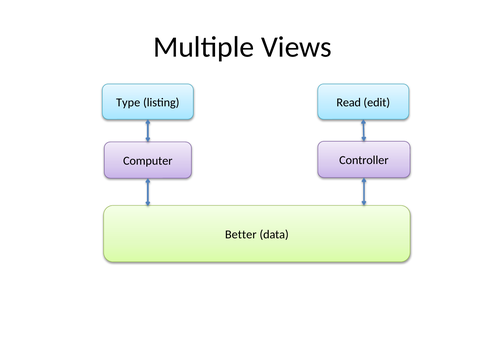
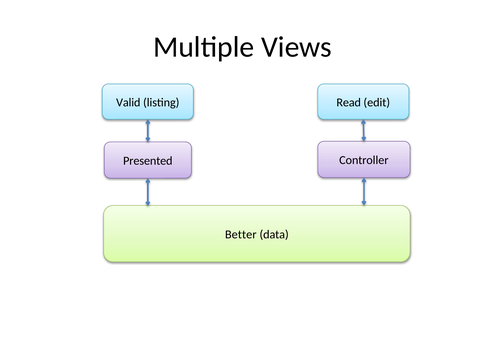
Type: Type -> Valid (128, 102)
Computer: Computer -> Presented (148, 161)
